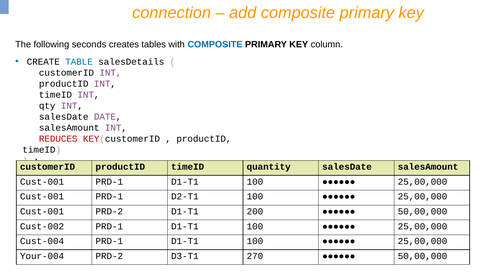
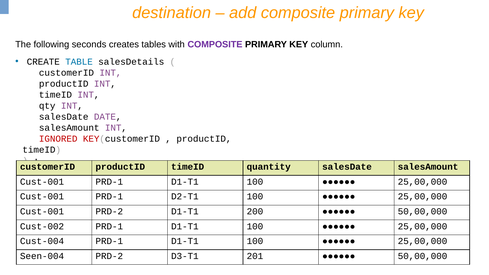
connection: connection -> destination (172, 13)
COMPOSITE colour: blue -> purple (215, 44)
REDUCES: REDUCES -> IGNORED (58, 139)
Your-004: Your-004 -> Seen-004 (42, 256)
270: 270 -> 201 (255, 256)
